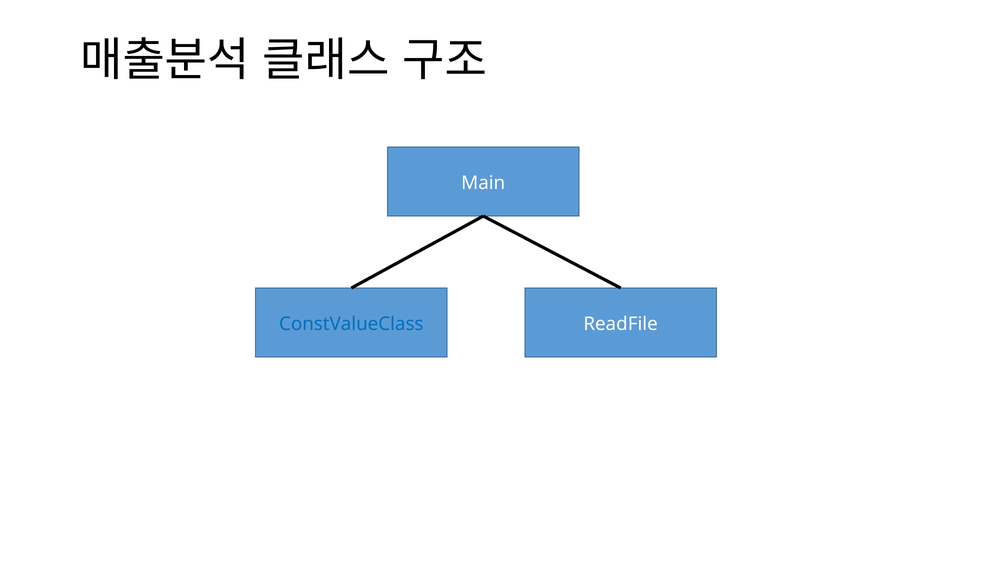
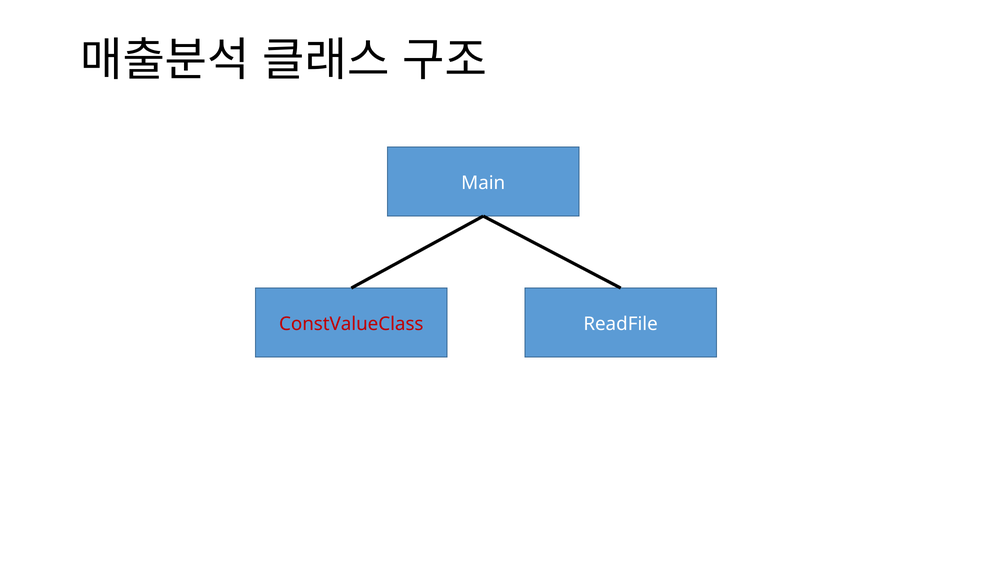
ConstValueClass colour: blue -> red (351, 324)
